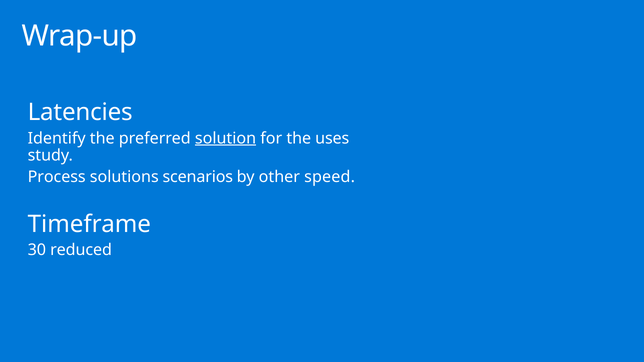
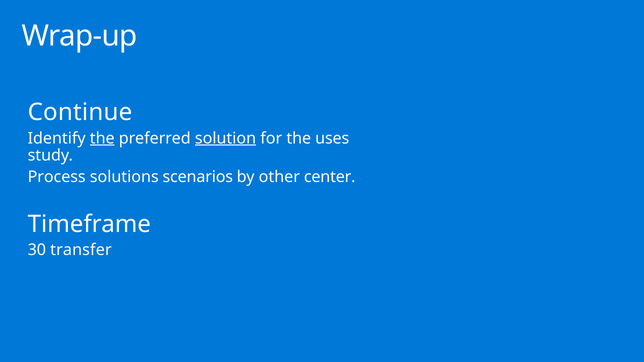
Latencies: Latencies -> Continue (80, 113)
the underline: none -> present (102, 138)
speed: speed -> center (330, 177)
reduced: reduced -> transfer (81, 250)
